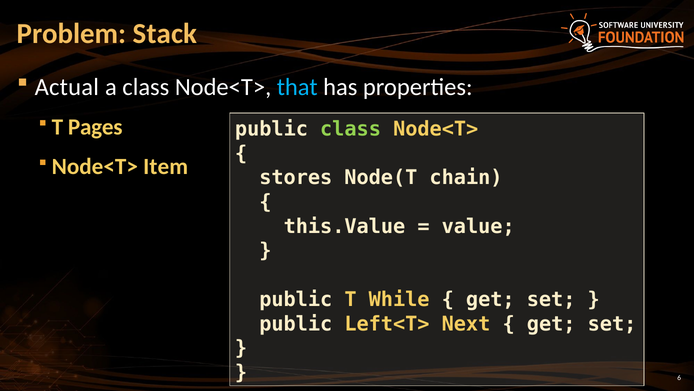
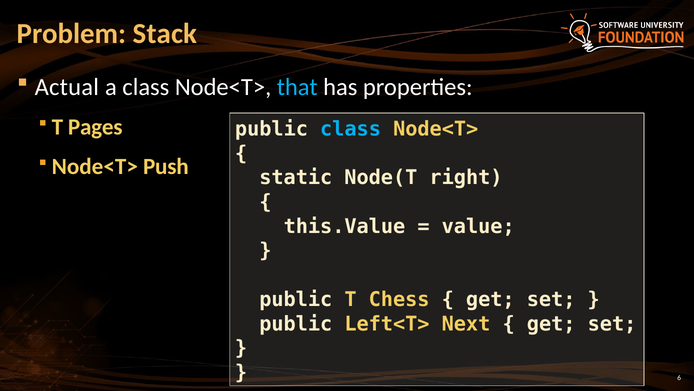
class colour: light green -> light blue (351, 129)
Item: Item -> Push (166, 166)
stores: stores -> static (296, 178)
chain: chain -> right (466, 178)
While: While -> Chess (399, 299)
